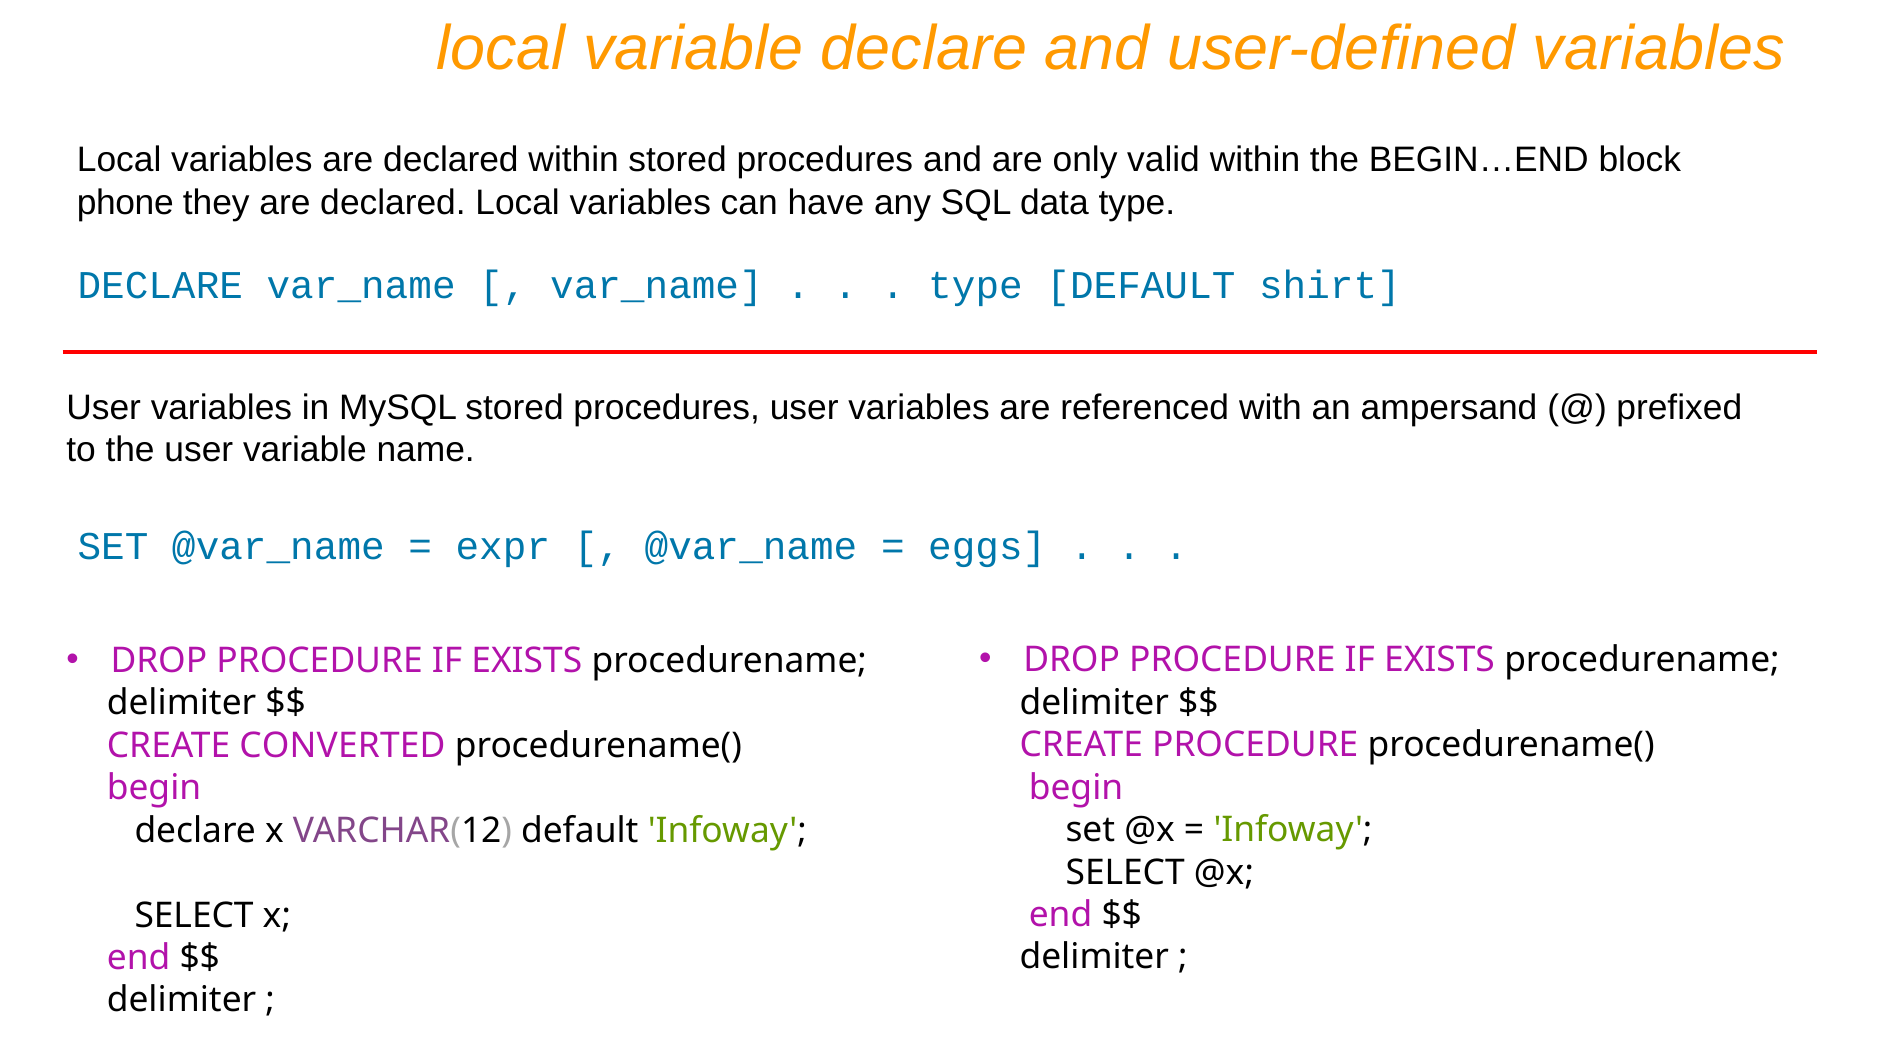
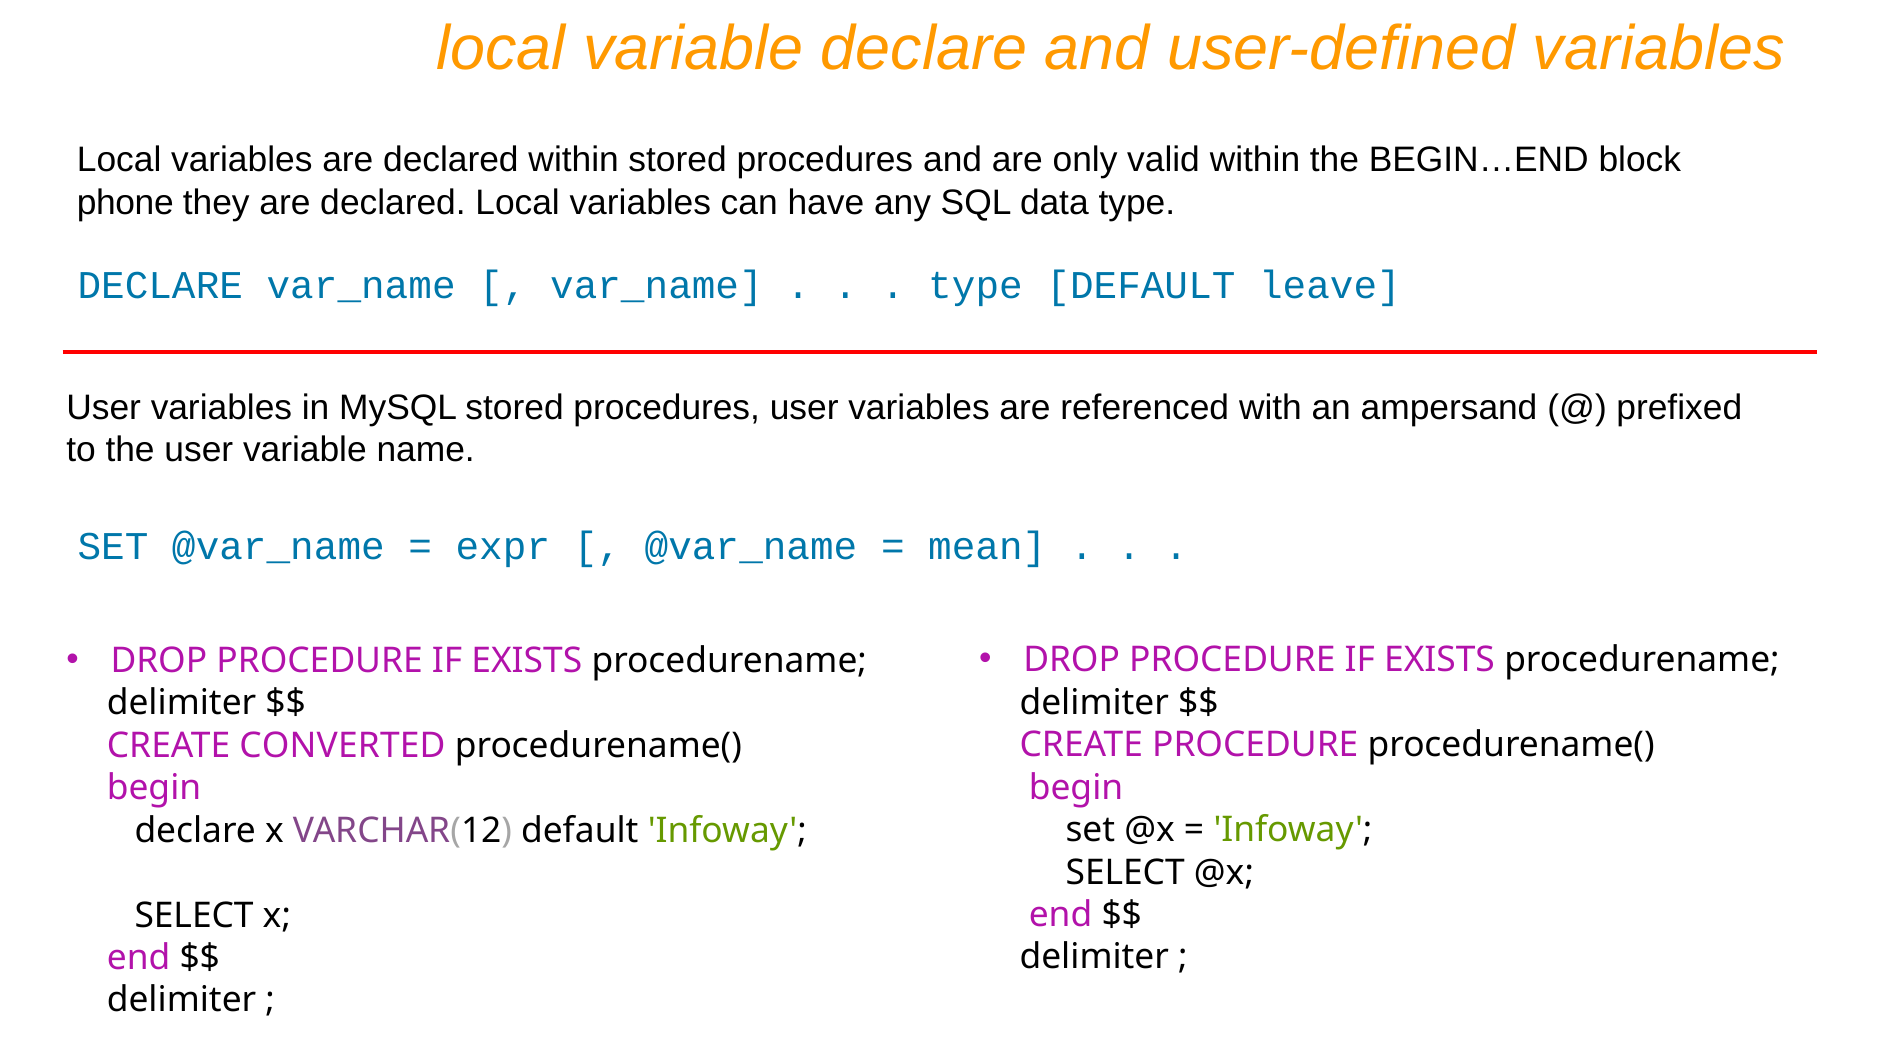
shirt: shirt -> leave (1330, 285)
eggs: eggs -> mean (987, 546)
